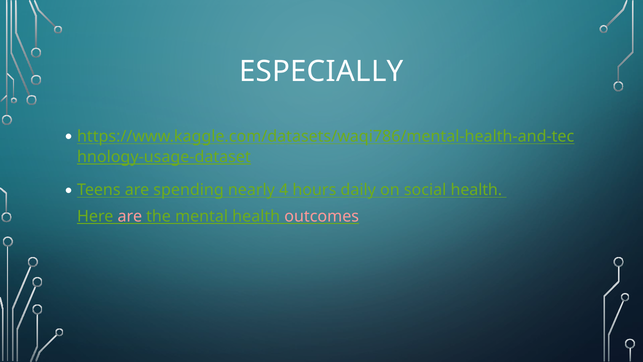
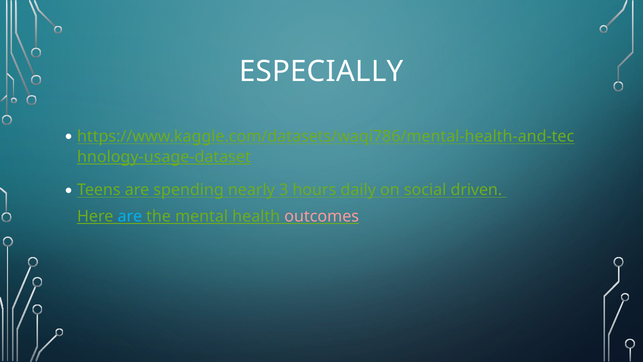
4: 4 -> 3 (284, 190)
social health: health -> driven (476, 190)
are colour: pink -> light blue (130, 216)
